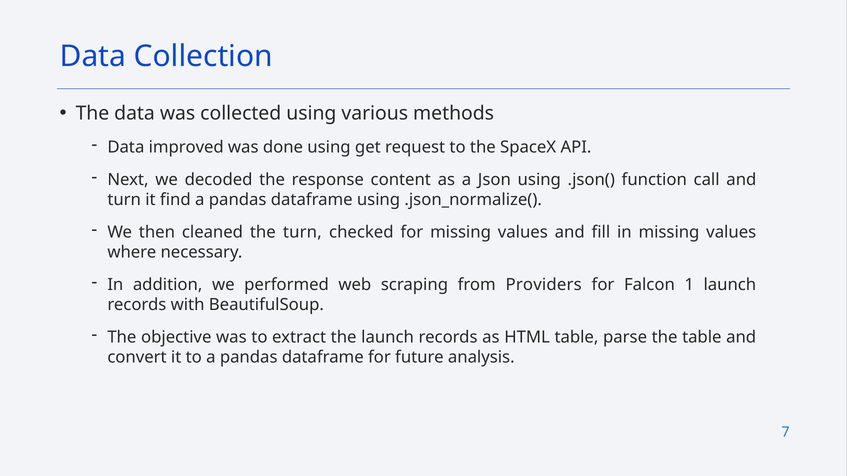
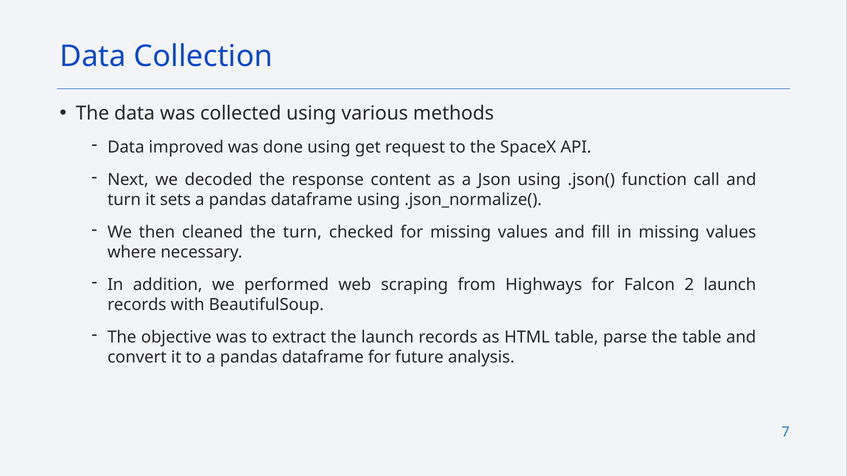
find: find -> sets (175, 200)
Providers: Providers -> Highways (544, 285)
1: 1 -> 2 (689, 285)
